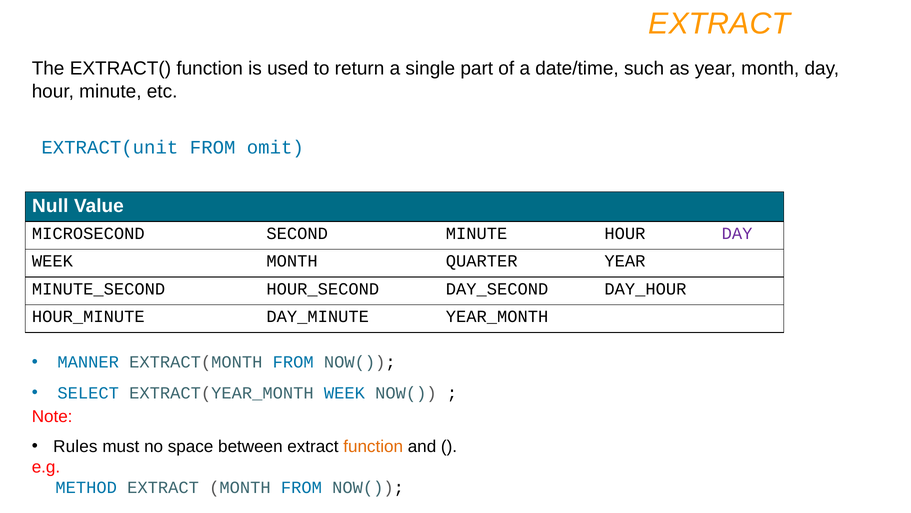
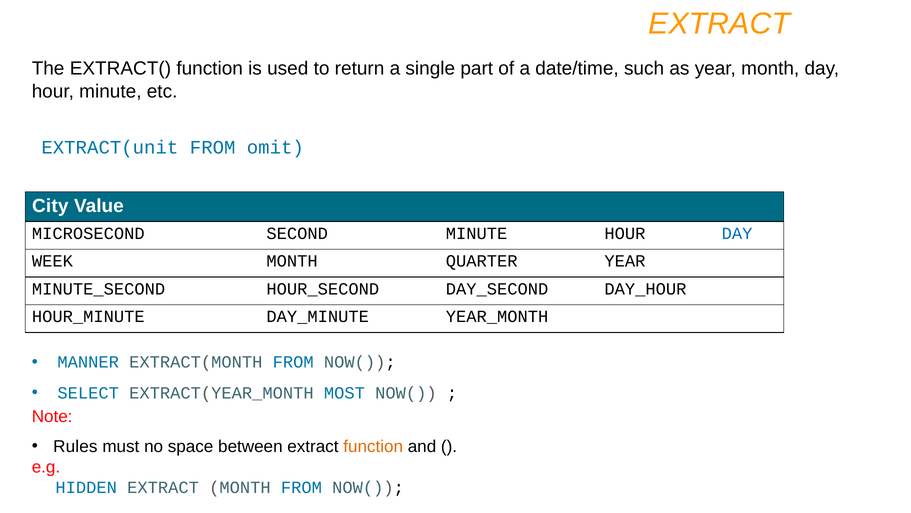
Null: Null -> City (50, 206)
DAY colour: purple -> blue (737, 233)
EXTRACT(YEAR_MONTH WEEK: WEEK -> MOST (344, 393)
METHOD: METHOD -> HIDDEN (86, 487)
